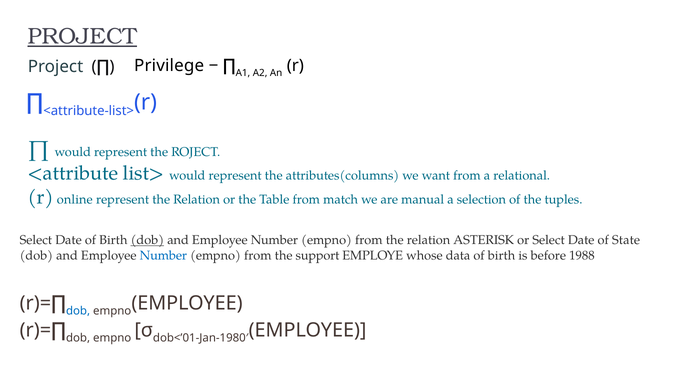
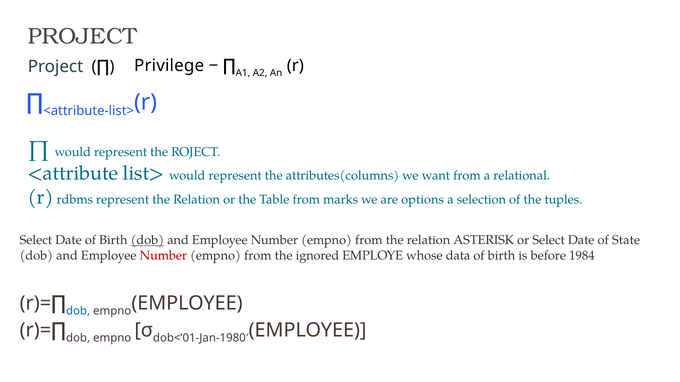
PROJECT underline: present -> none (82, 36)
online: online -> rdbms (75, 200)
match: match -> marks (341, 200)
manual: manual -> options (423, 200)
Number colour: blue -> red (163, 256)
support: support -> ignored (317, 256)
1988: 1988 -> 1984 (582, 256)
